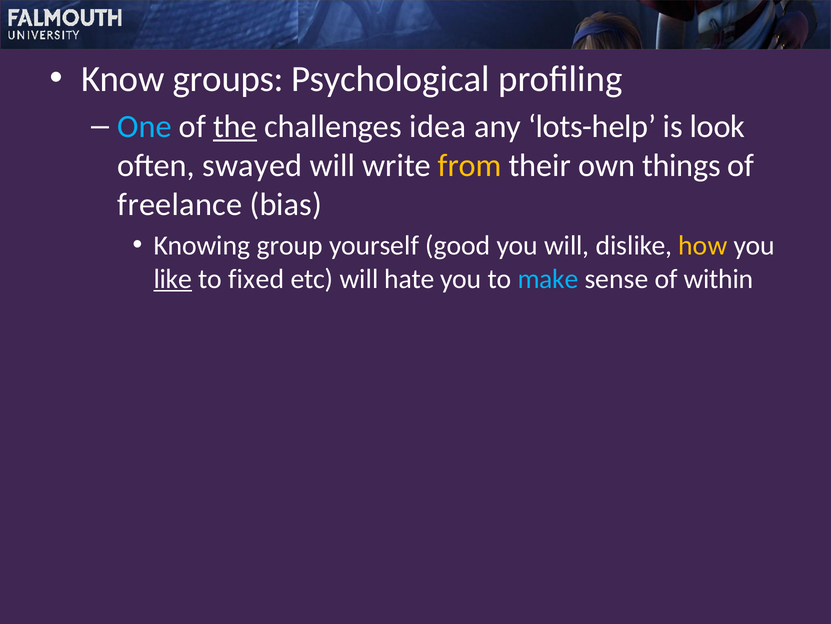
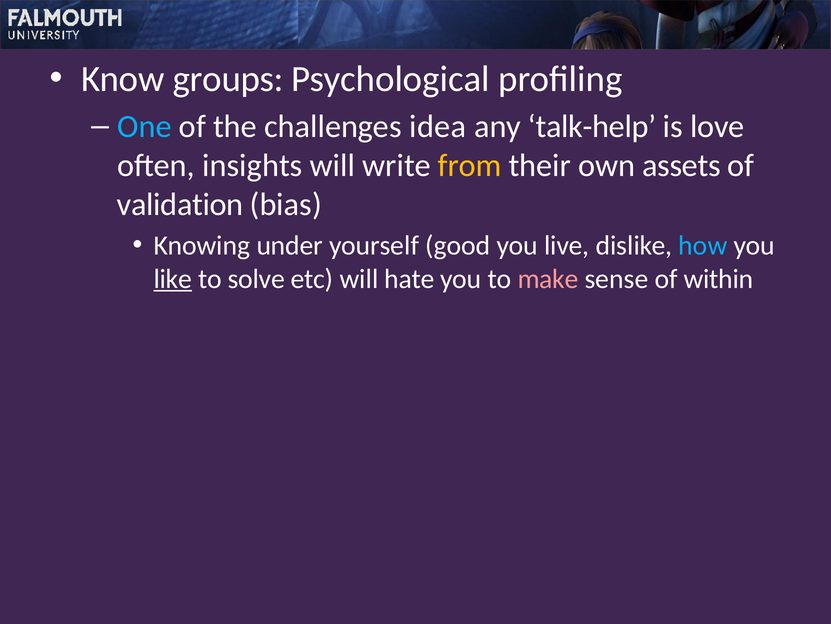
the underline: present -> none (235, 126)
lots-help: lots-help -> talk-help (592, 126)
look: look -> love (717, 126)
swayed: swayed -> insights (252, 165)
things: things -> assets (681, 165)
freelance: freelance -> validation (180, 204)
group: group -> under (290, 245)
you will: will -> live (567, 245)
how colour: yellow -> light blue (703, 245)
fixed: fixed -> solve (256, 279)
make colour: light blue -> pink (548, 279)
